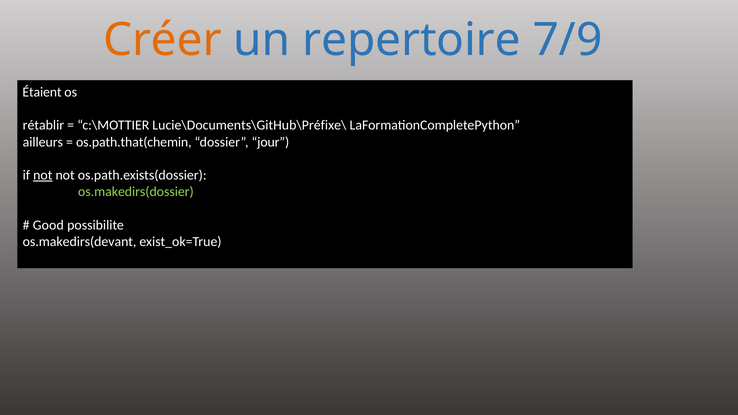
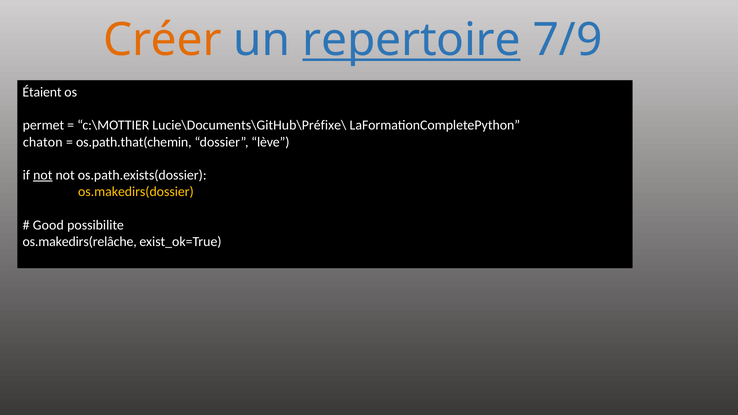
repertoire underline: none -> present (412, 40)
rétablir: rétablir -> permet (43, 125)
ailleurs: ailleurs -> chaton (43, 142)
jour: jour -> lève (270, 142)
os.makedirs(dossier colour: light green -> yellow (136, 192)
os.makedirs(devant: os.makedirs(devant -> os.makedirs(relâche (80, 242)
